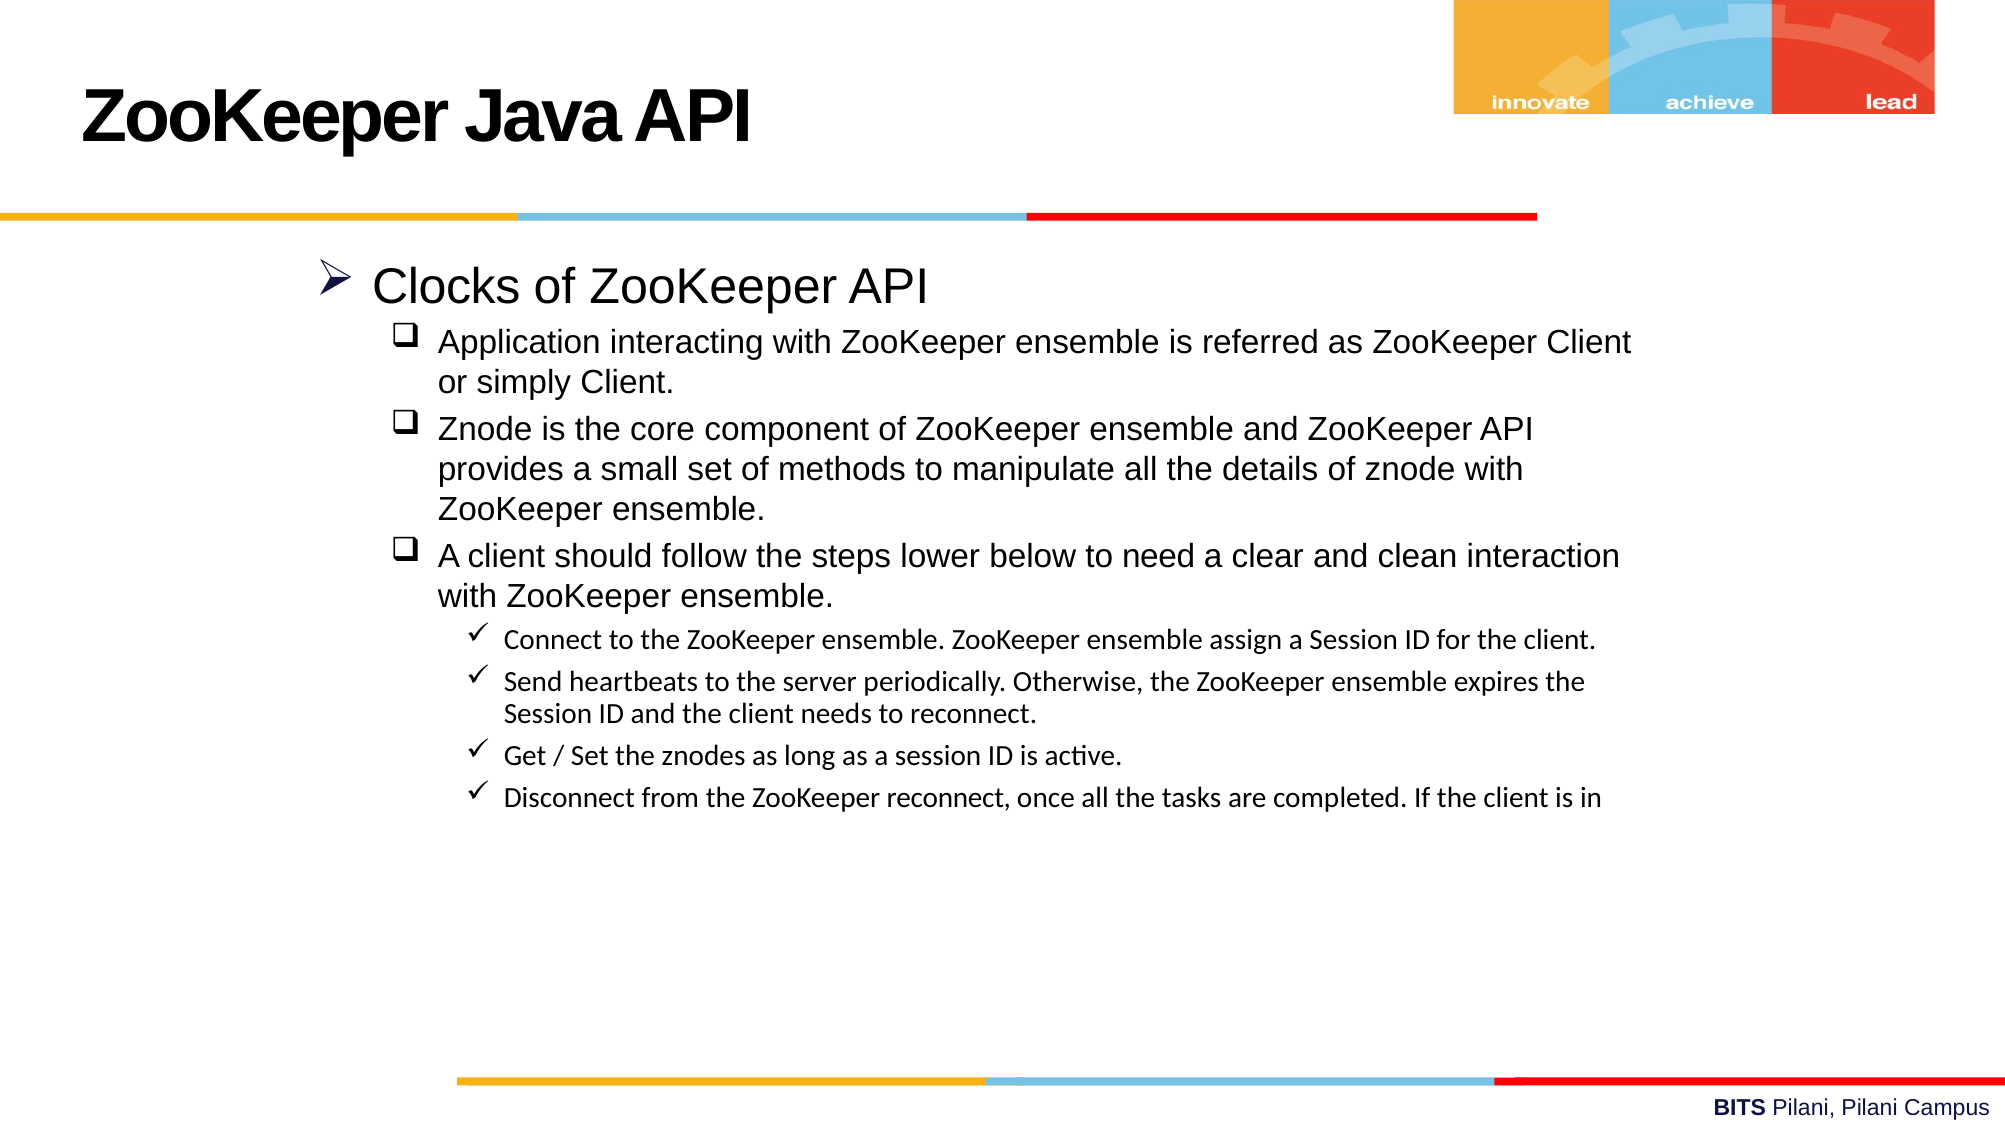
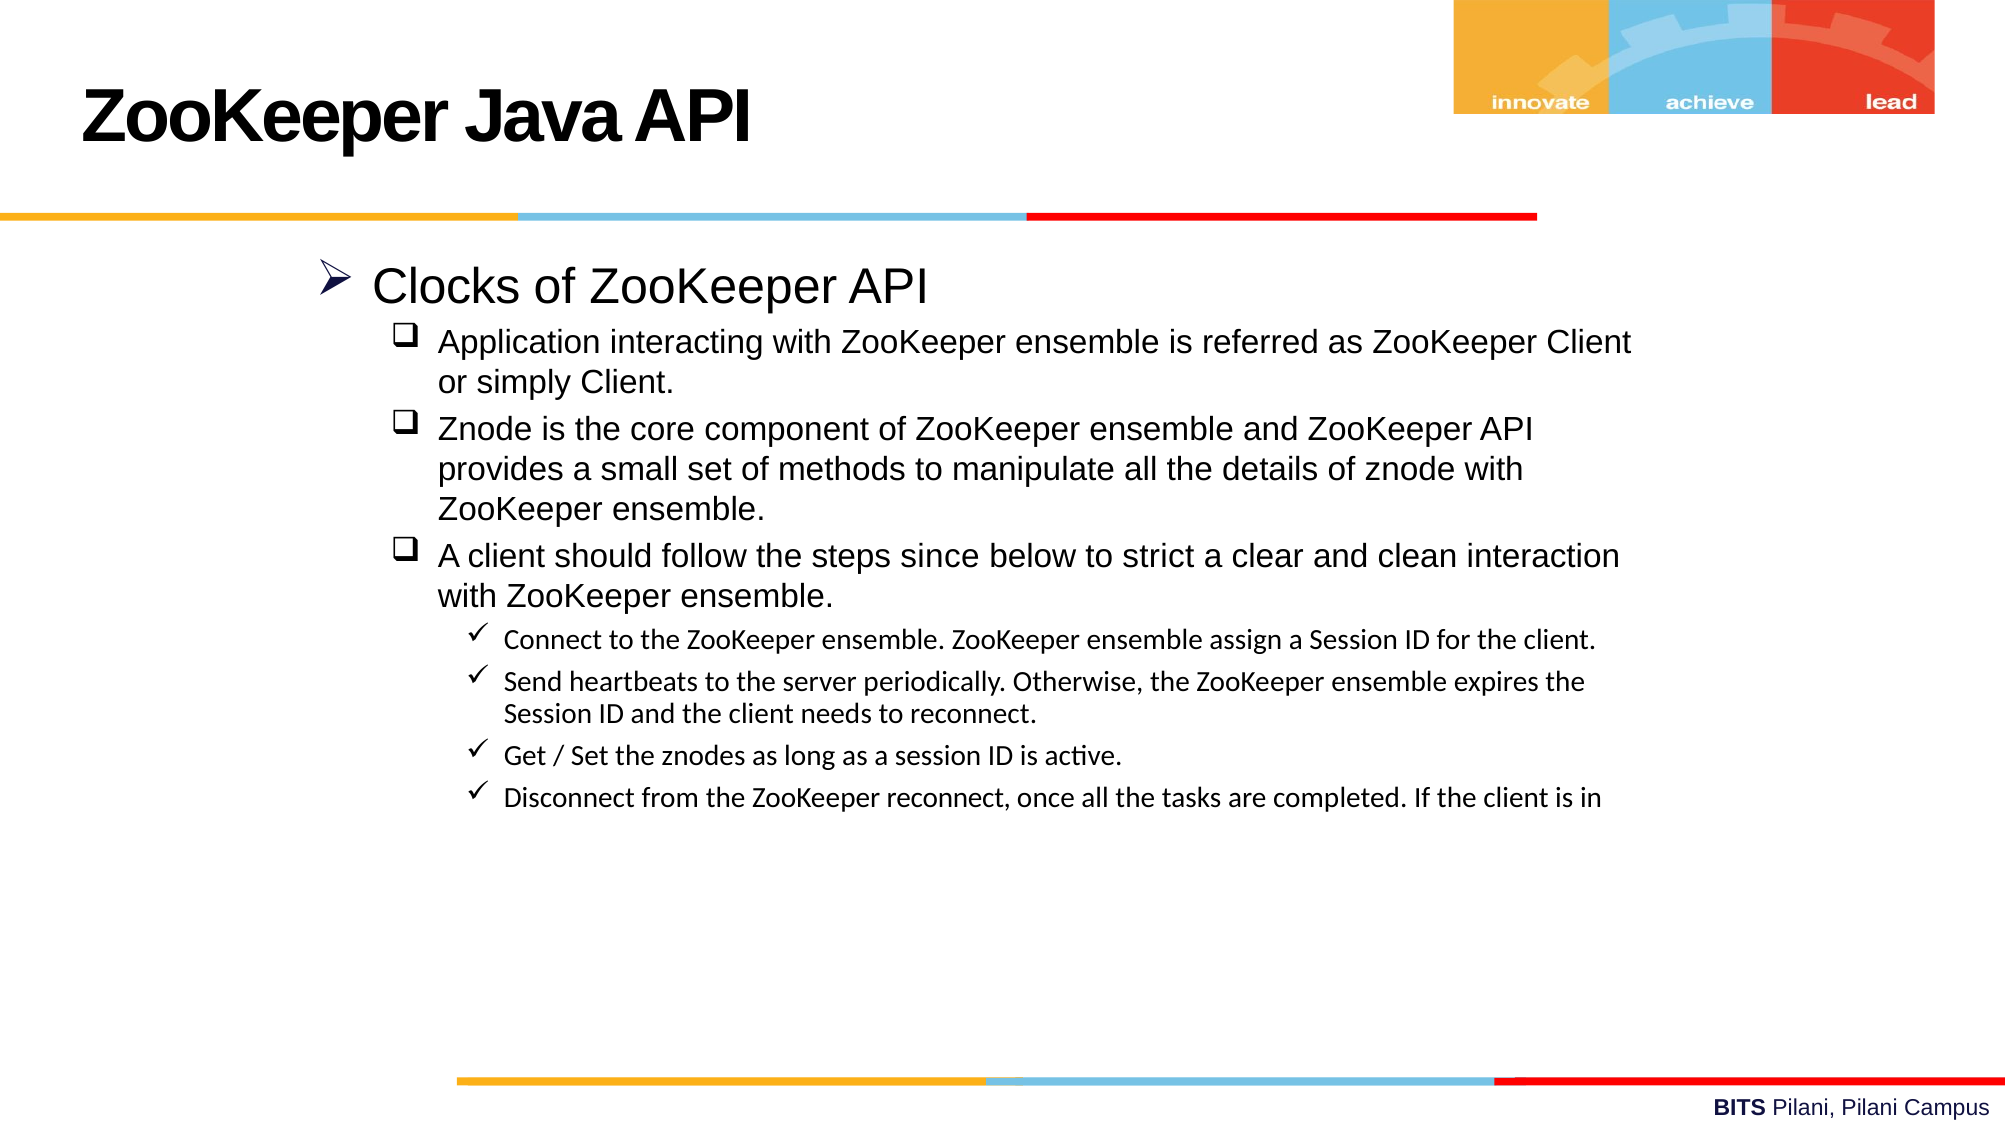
lower: lower -> since (940, 556)
need: need -> strict (1158, 556)
